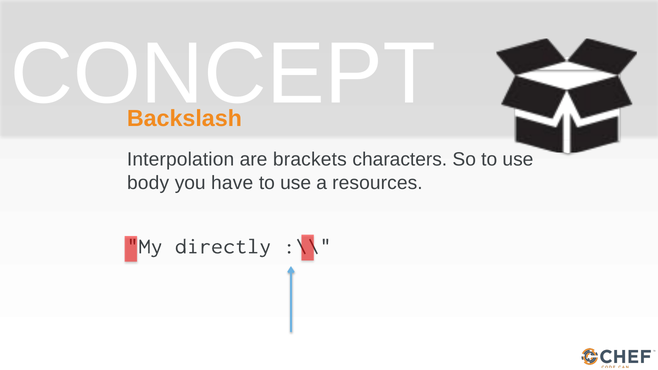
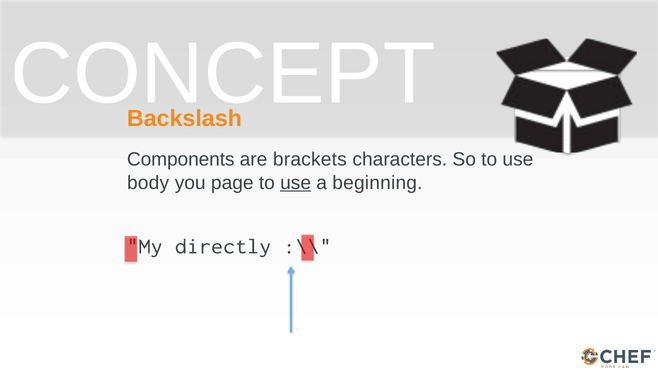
Interpolation: Interpolation -> Components (181, 160)
have: have -> page (232, 183)
use underline: none -> present (296, 183)
resources: resources -> beginning (377, 183)
